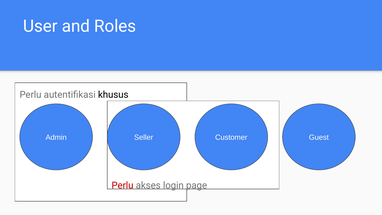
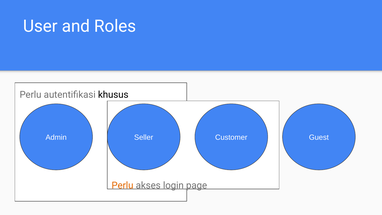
Perlu colour: red -> orange (122, 185)
